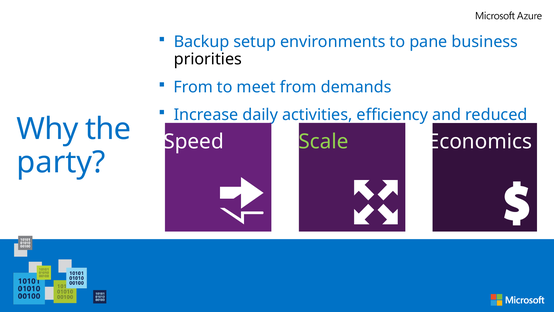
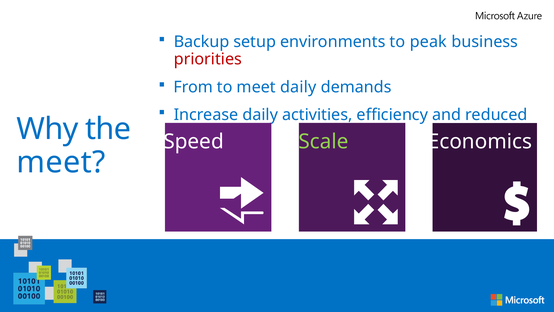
pane: pane -> peak (428, 42)
priorities colour: black -> red (208, 59)
meet from: from -> daily (298, 87)
party: party -> meet (61, 162)
